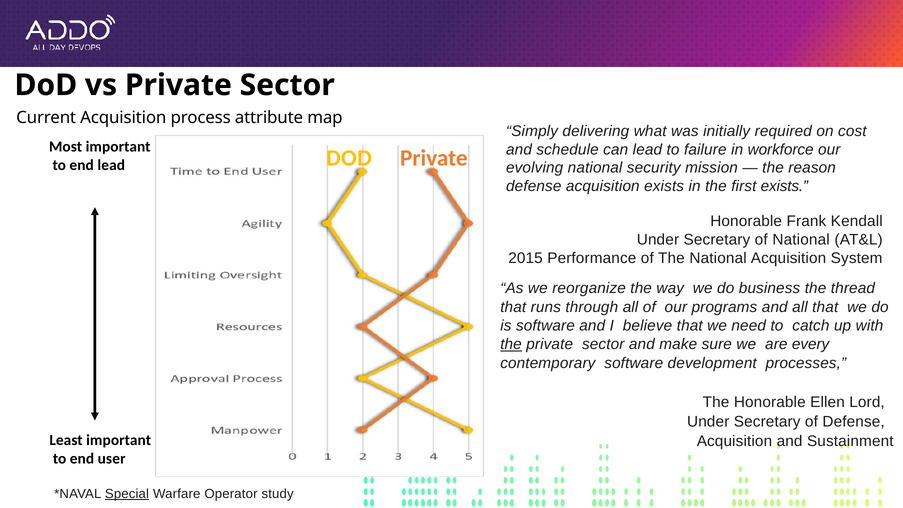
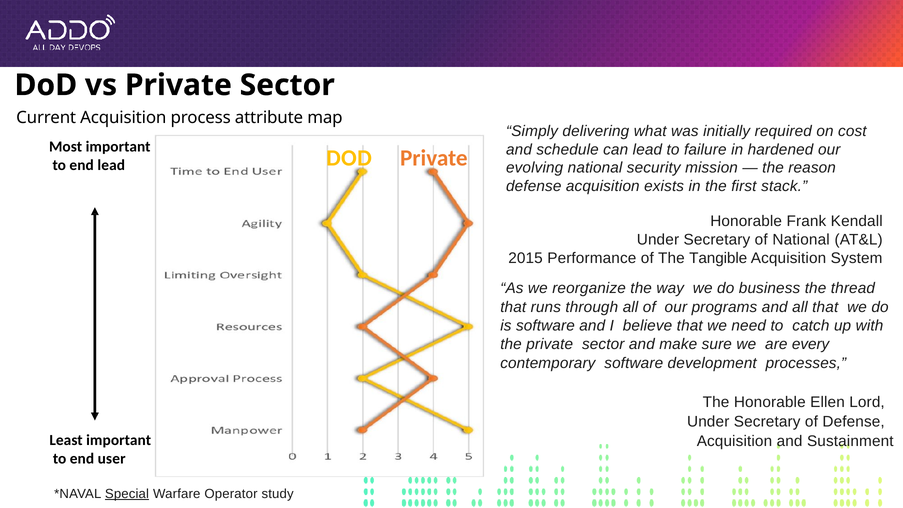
workforce: workforce -> hardened (780, 149)
first exists: exists -> stack (784, 186)
The National: National -> Tangible (718, 258)
the underline: present -> none (511, 344)
